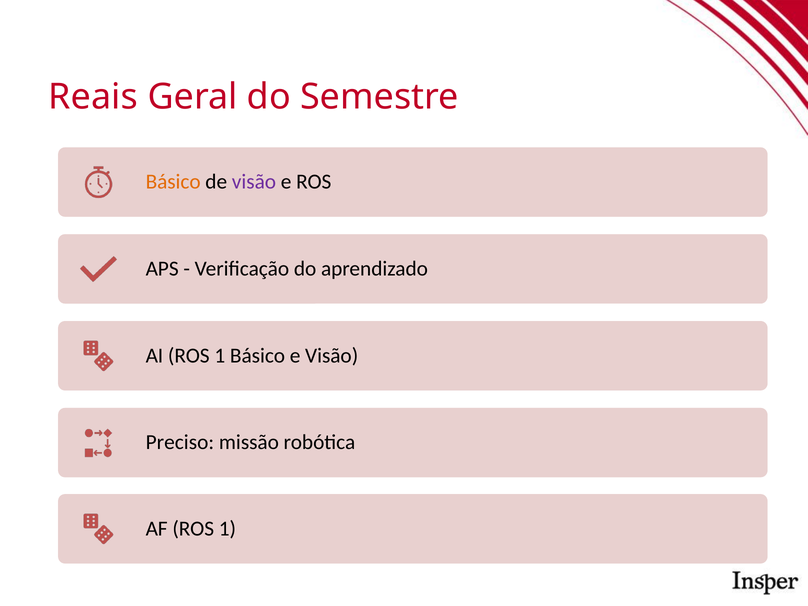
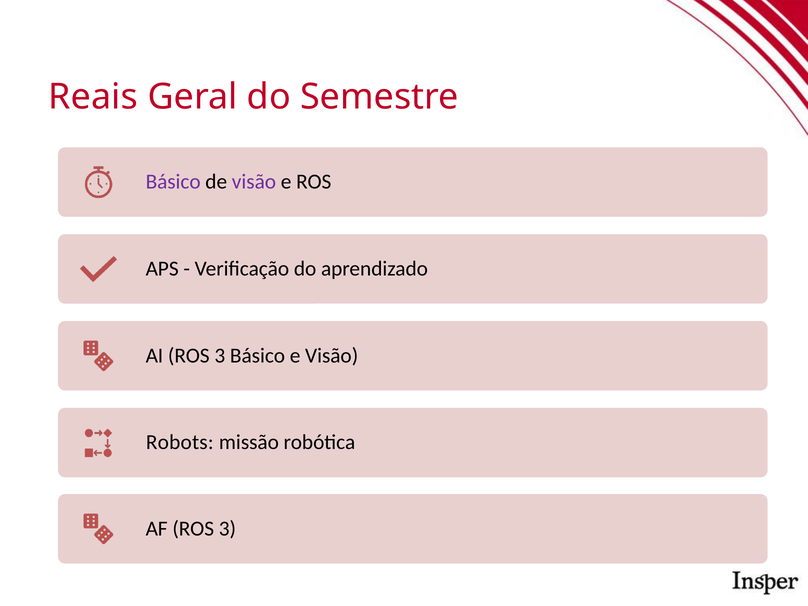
Básico colour: orange -> purple (173, 182)
AI ROS 1: 1 -> 3 (220, 356)
Preciso: Preciso -> Robots (180, 442)
AF ROS 1: 1 -> 3 (227, 529)
